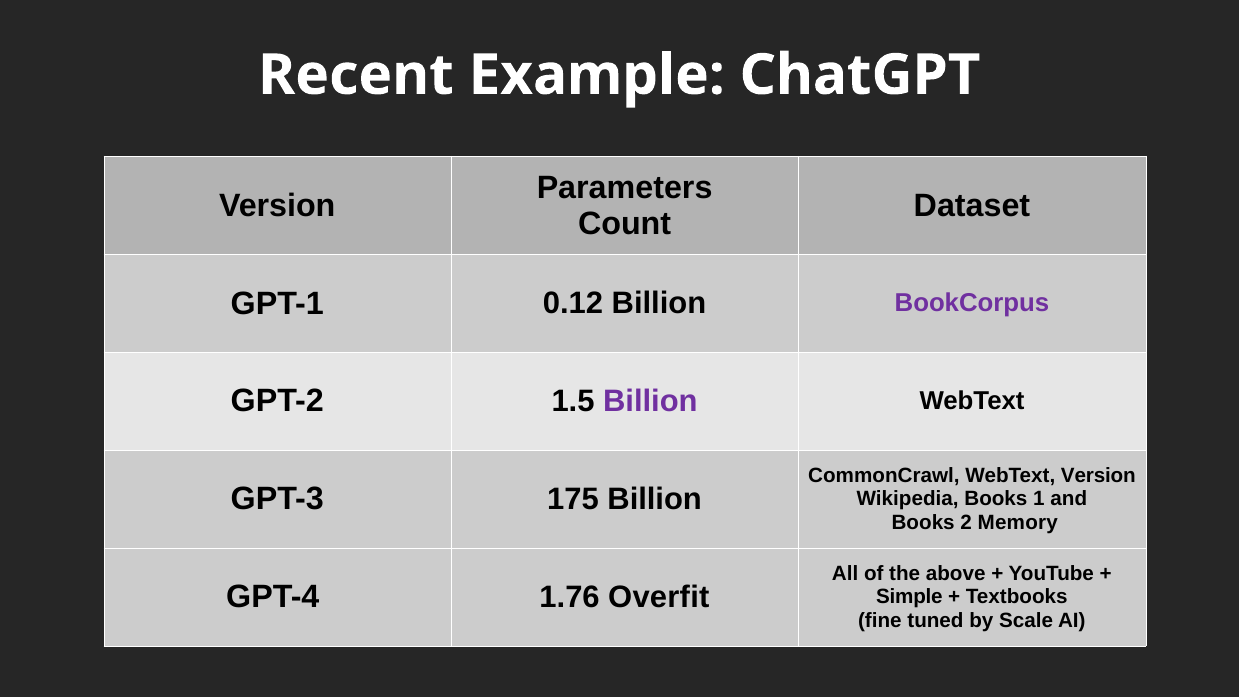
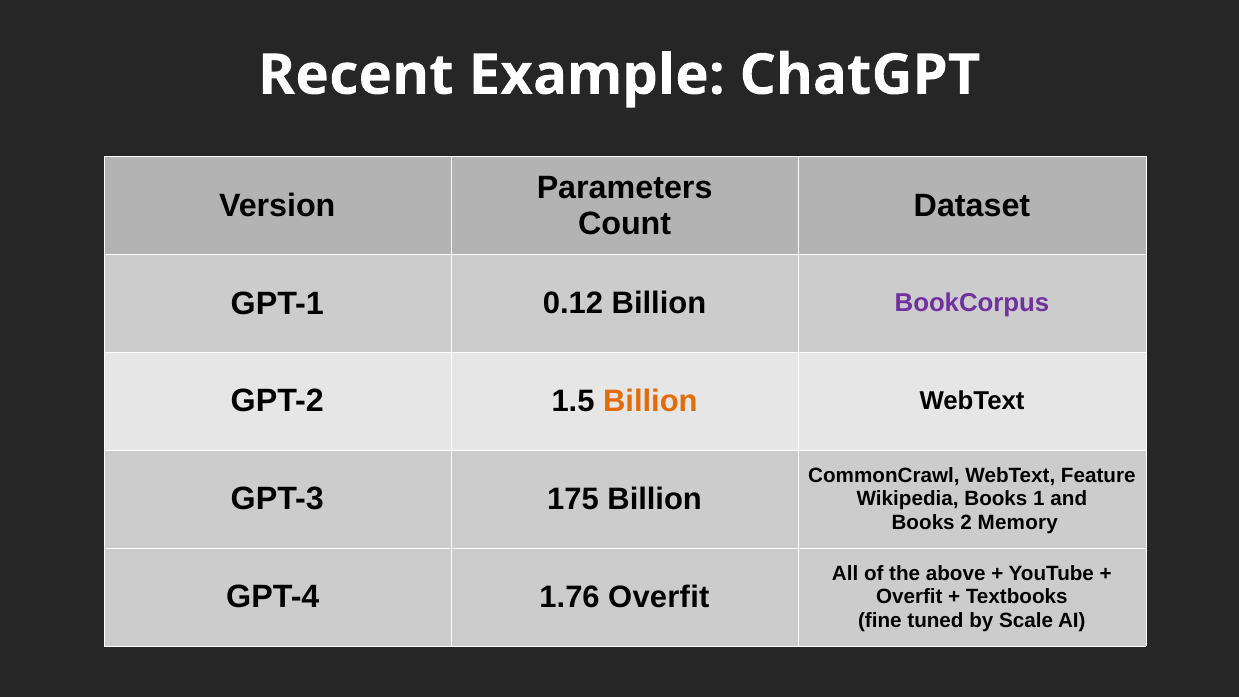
Billion colour: purple -> orange (650, 401)
WebText Version: Version -> Feature (1098, 476)
Simple: Simple -> Overfit (909, 597)
